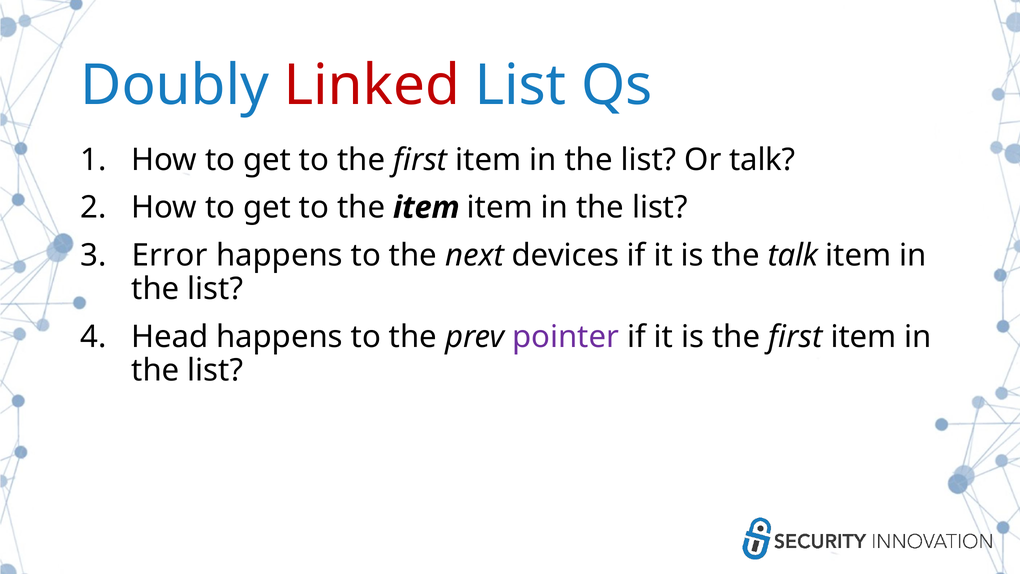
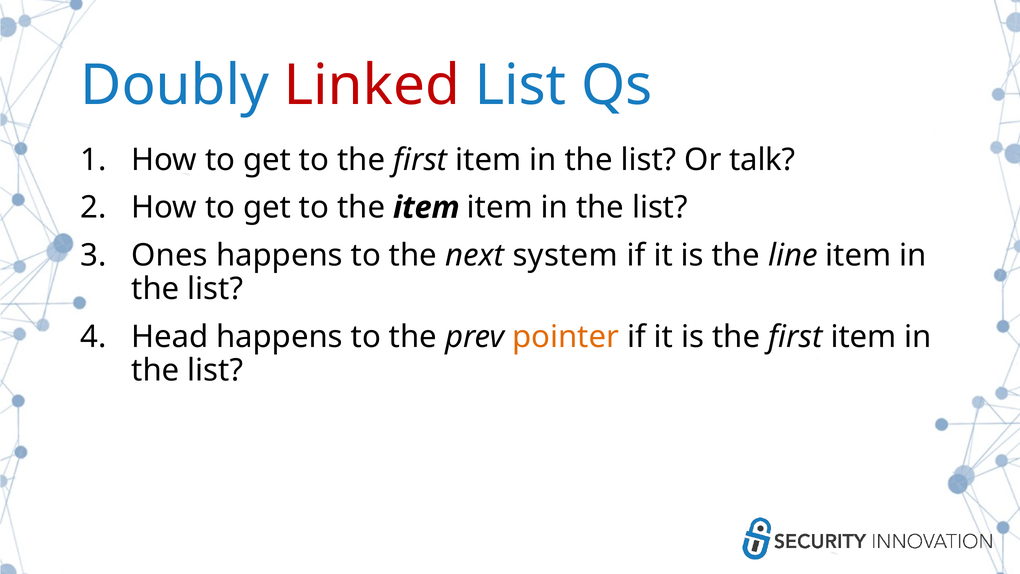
Error: Error -> Ones (170, 255)
devices: devices -> system (565, 255)
the talk: talk -> line (793, 255)
pointer colour: purple -> orange (566, 337)
